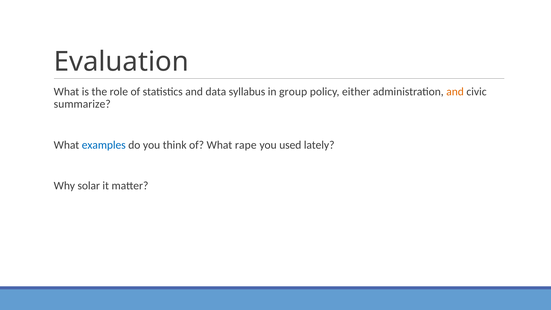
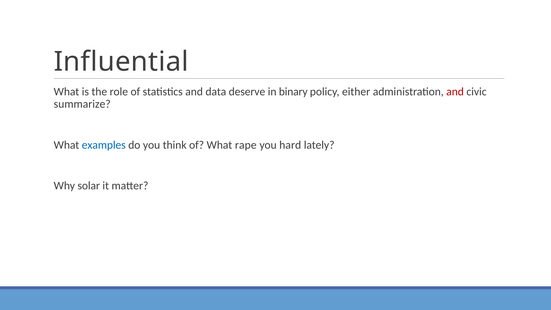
Evaluation: Evaluation -> Influential (121, 62)
syllabus: syllabus -> deserve (247, 92)
group: group -> binary (293, 92)
and colour: orange -> red (455, 92)
used: used -> hard (290, 145)
